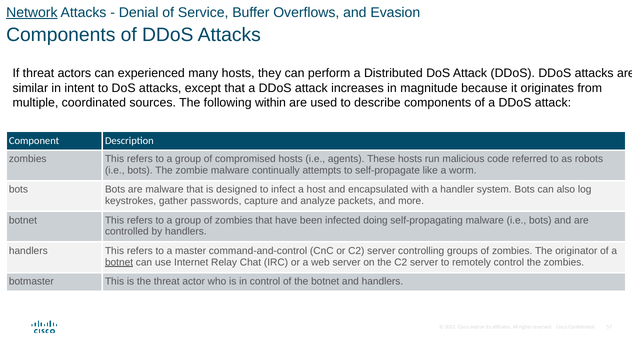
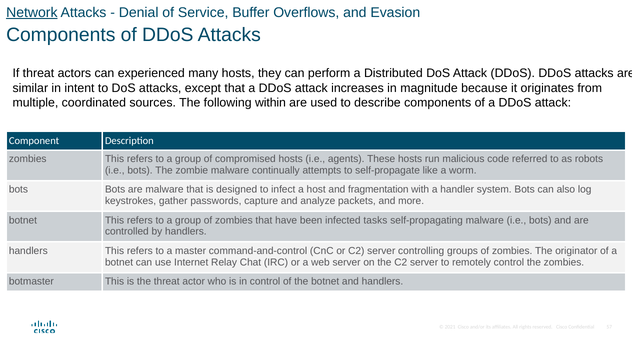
encapsulated: encapsulated -> fragmentation (378, 189)
doing: doing -> tasks (375, 220)
botnet underline: present -> none (119, 262)
